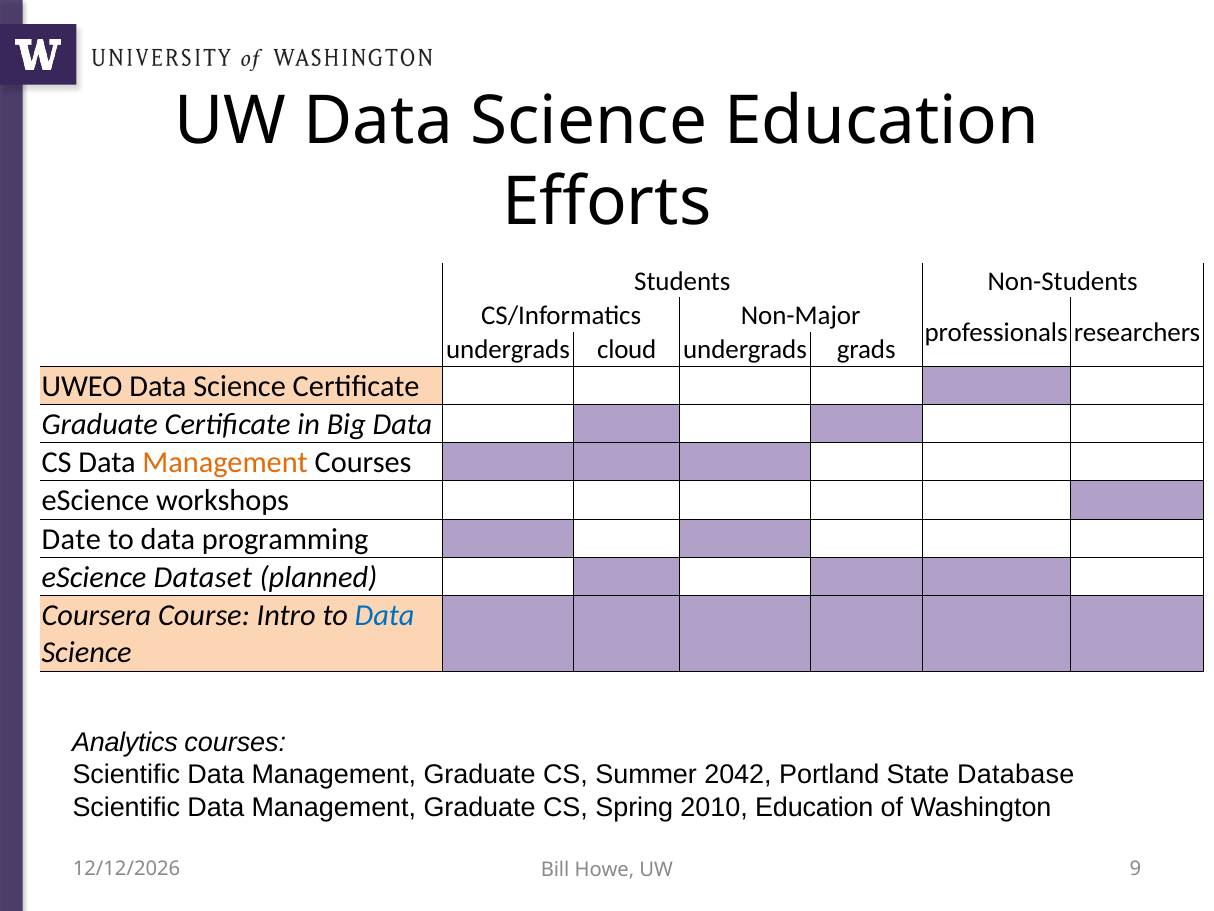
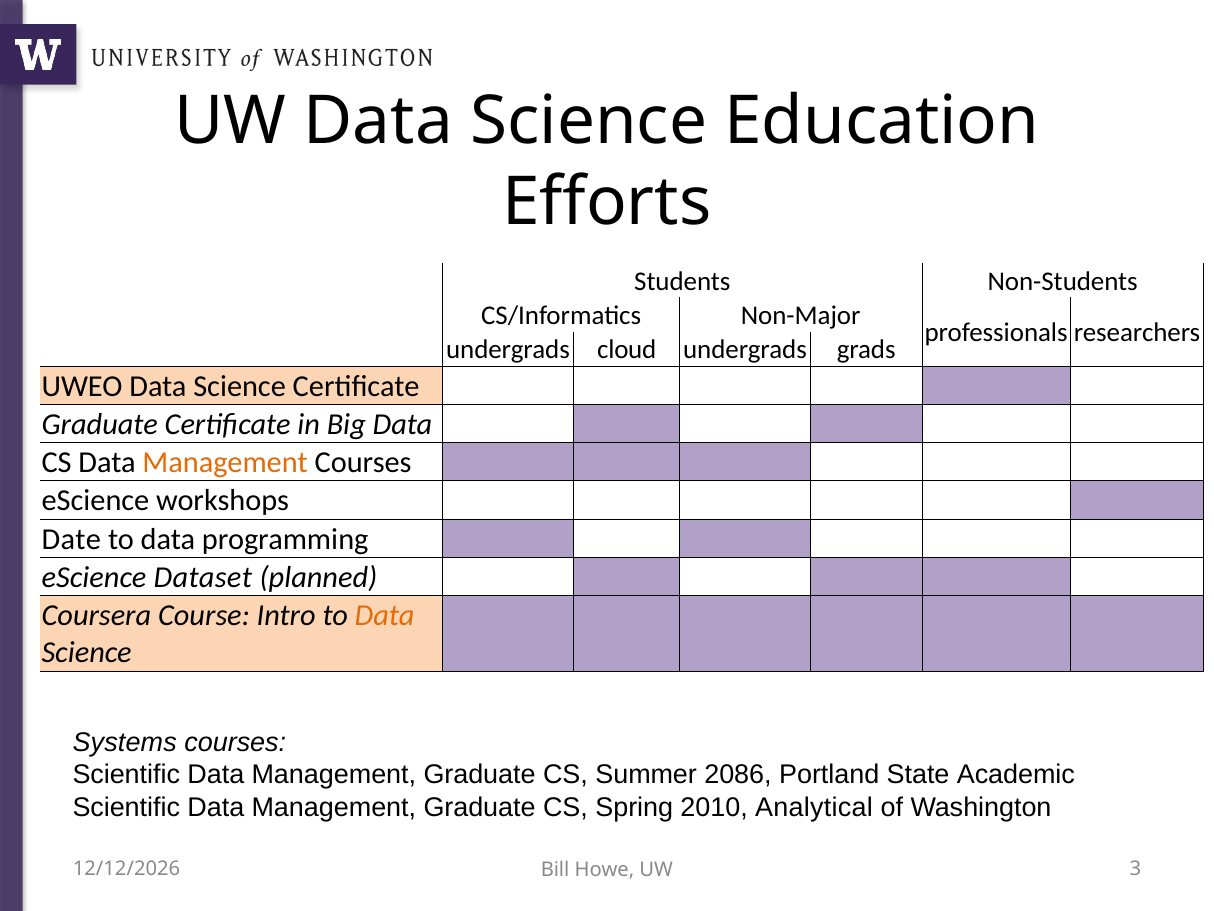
Data colour: blue -> orange (385, 616)
Analytics: Analytics -> Systems (125, 742)
2042: 2042 -> 2086 (738, 775)
Database: Database -> Academic (1016, 775)
2010 Education: Education -> Analytical (814, 807)
9: 9 -> 3 (1135, 868)
